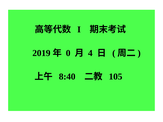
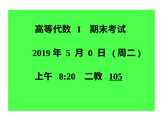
0: 0 -> 5 (68, 53)
4: 4 -> 0 (90, 53)
8:40: 8:40 -> 8:20 (67, 77)
105 underline: none -> present (116, 77)
